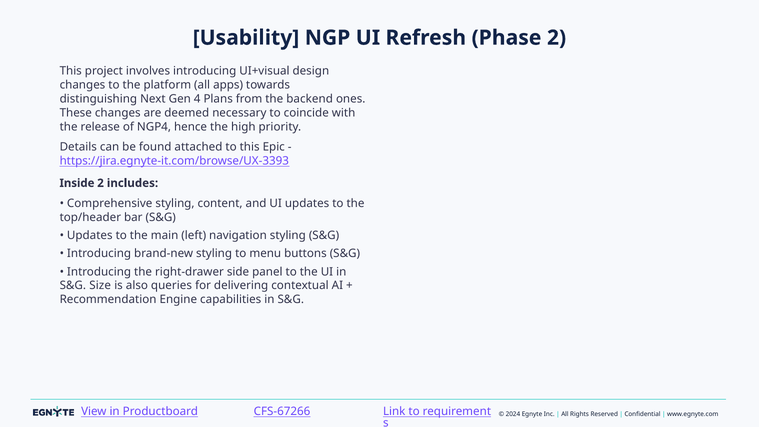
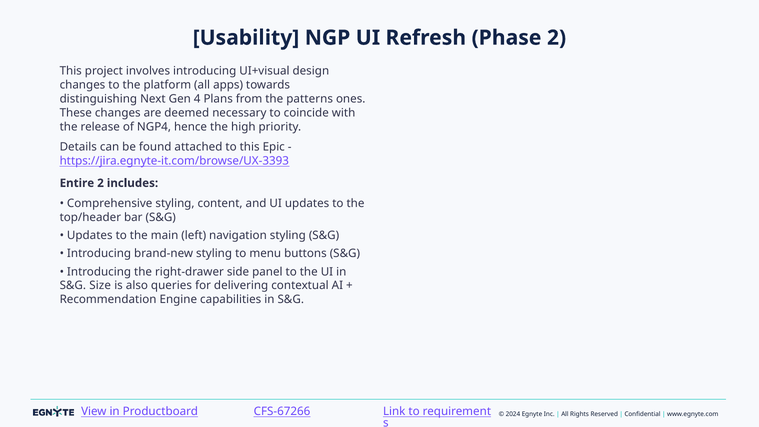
backend: backend -> patterns (310, 99)
Inside: Inside -> Entire (77, 183)
